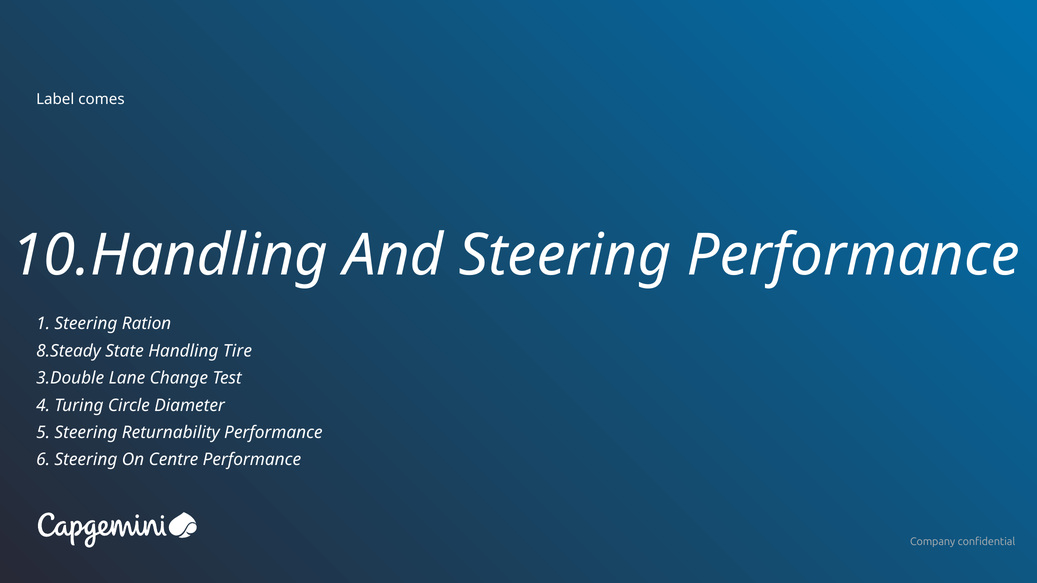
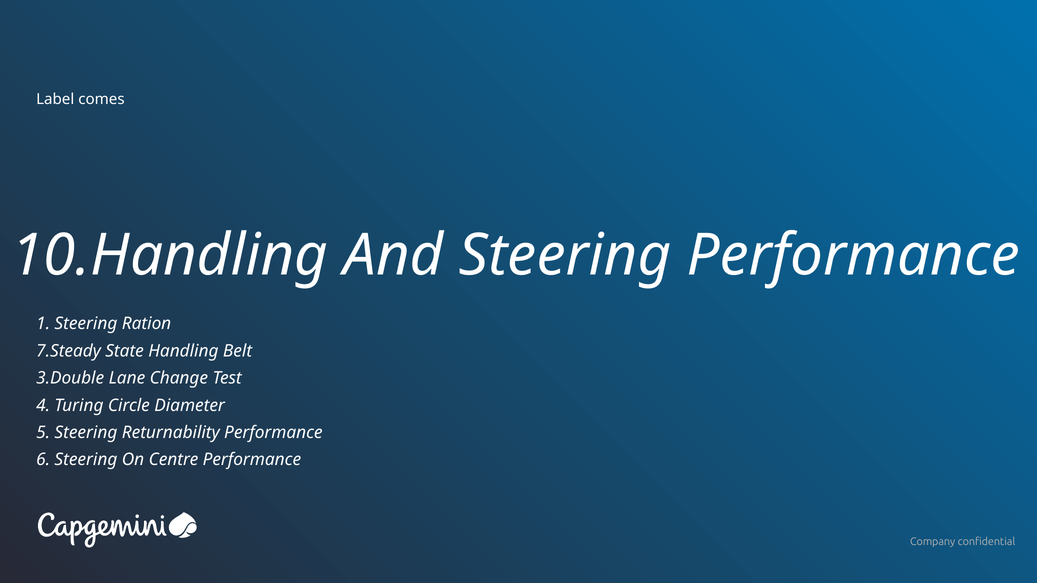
8.Steady: 8.Steady -> 7.Steady (69, 351)
Tire: Tire -> Belt (238, 351)
